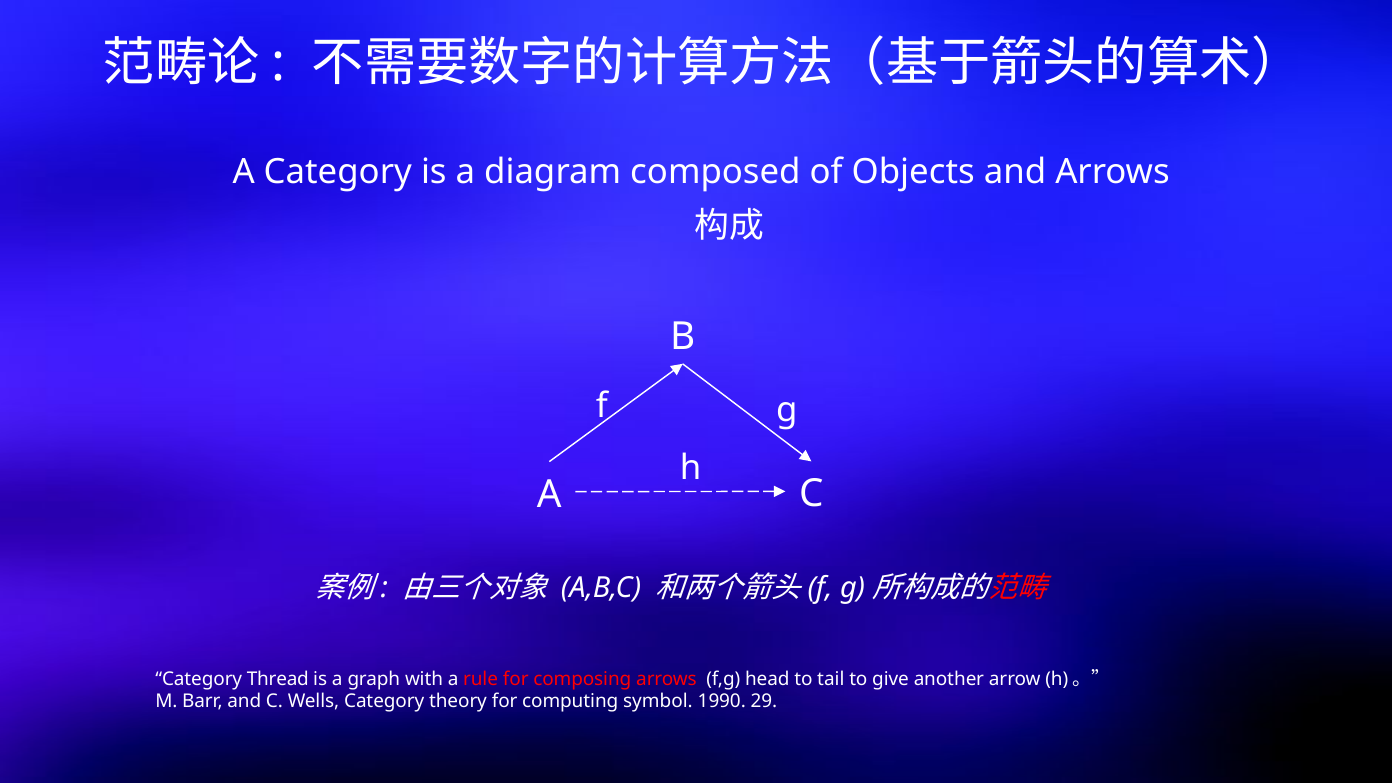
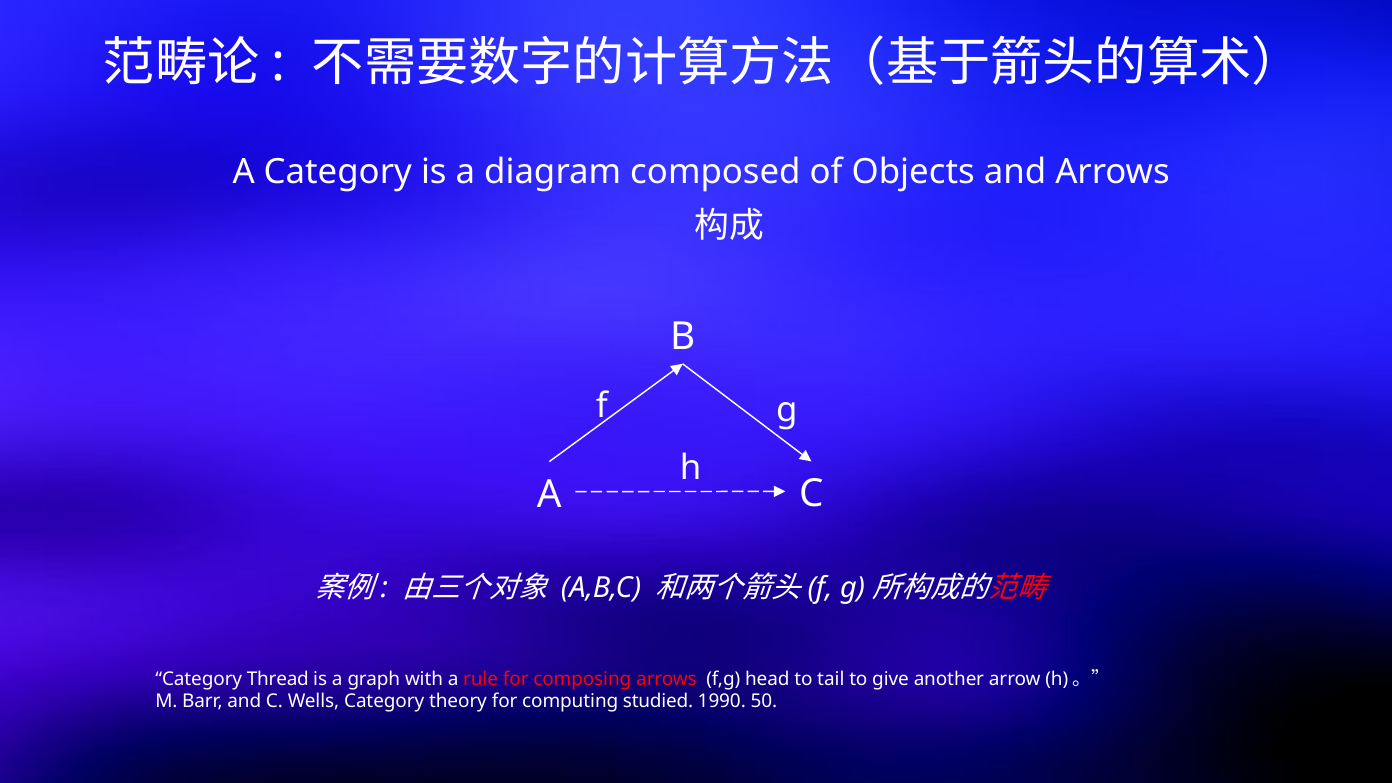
symbol: symbol -> studied (658, 701)
29: 29 -> 50 (764, 701)
